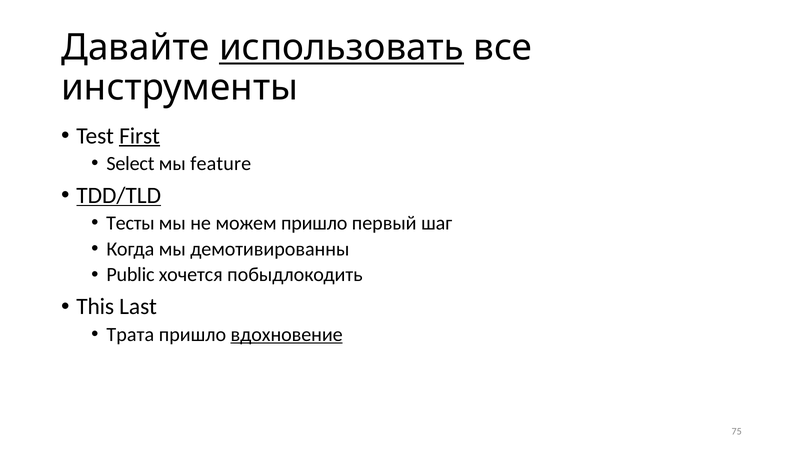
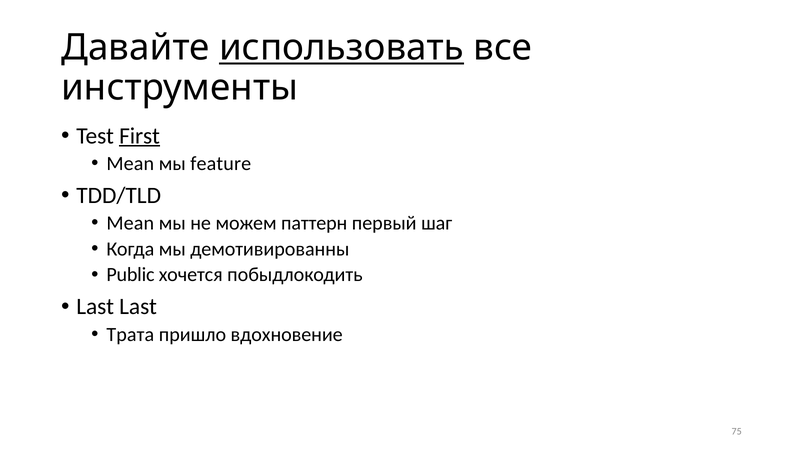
Select: Select -> Mean (130, 163)
TDD/TLD underline: present -> none (119, 195)
Тесты: Тесты -> Mean (130, 223)
можем пришло: пришло -> паттерн (314, 223)
This: This -> Last (95, 306)
вдохновение underline: present -> none (287, 334)
